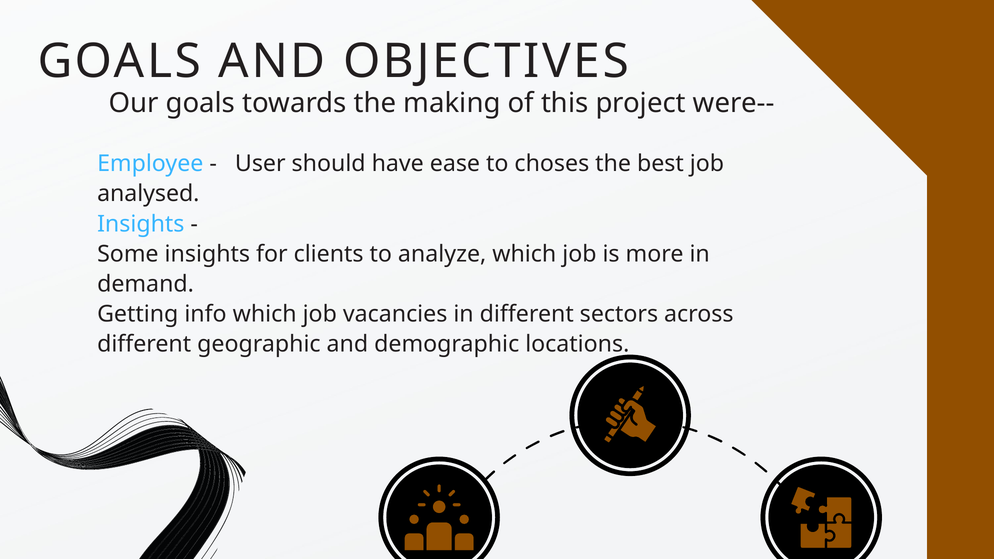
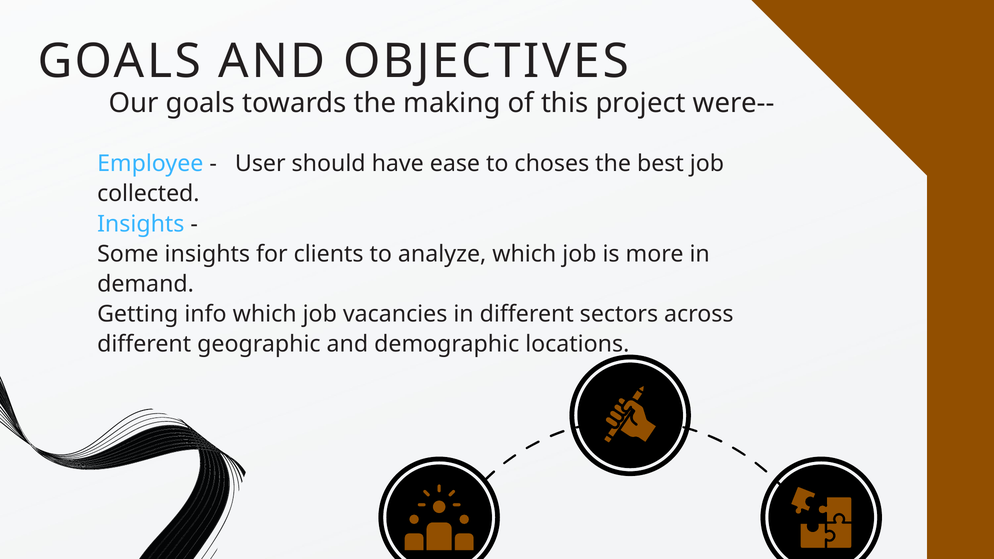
analysed: analysed -> collected (148, 194)
